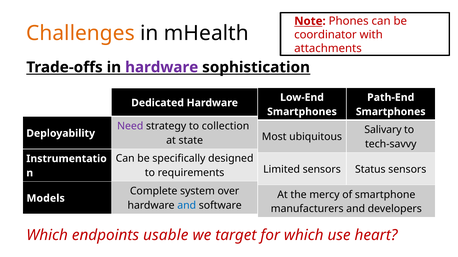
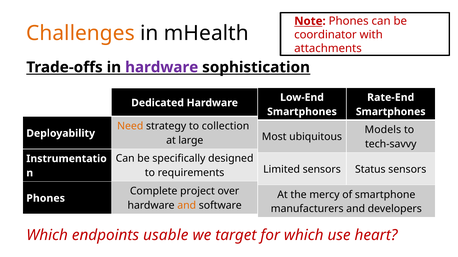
Path-End: Path-End -> Rate-End (391, 98)
Need colour: purple -> orange (130, 126)
Salivary: Salivary -> Models (383, 130)
state: state -> large (191, 141)
system: system -> project (197, 191)
Models: Models -> Phones (46, 199)
and colour: blue -> orange (187, 206)
